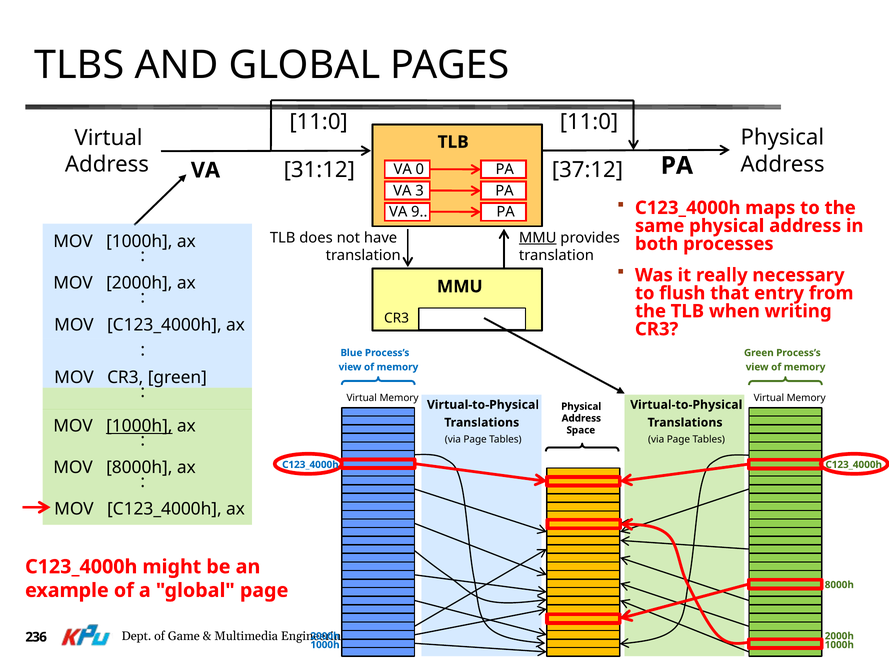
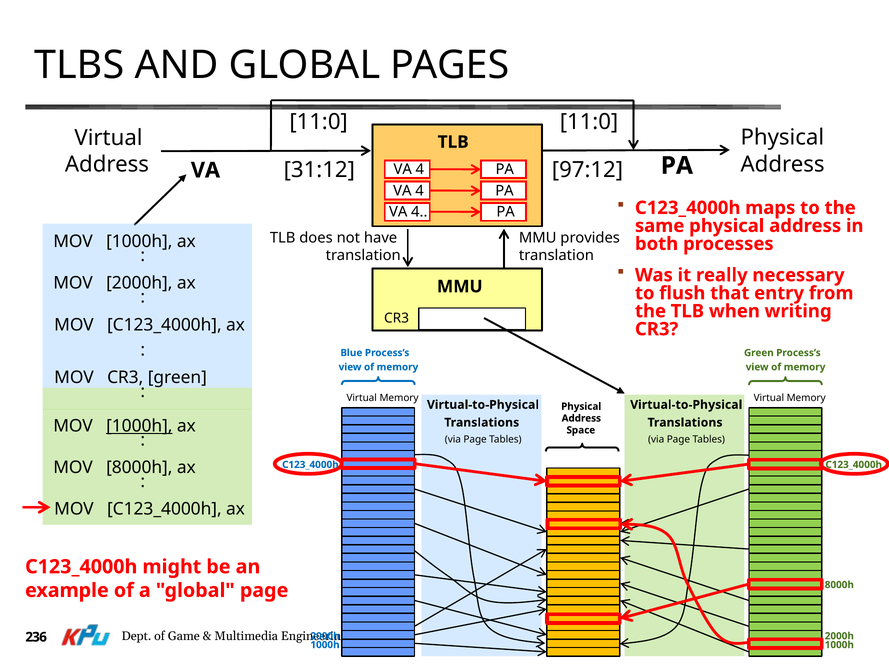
37:12: 37:12 -> 97:12 (587, 170)
0: 0 -> 4 (420, 169)
3: 3 -> 4 (420, 191)
9: 9 -> 4 (419, 212)
MMU underline: present -> none (538, 238)
